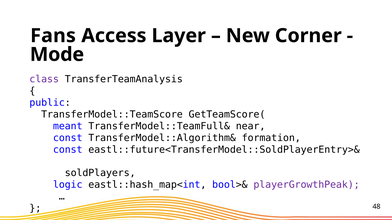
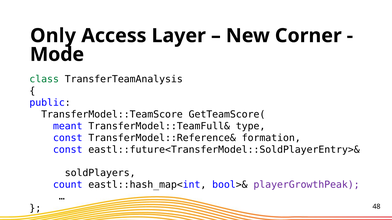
Fans: Fans -> Only (53, 36)
class colour: purple -> green (44, 79)
near: near -> type (251, 126)
TransferModel::Algorithm&: TransferModel::Algorithm& -> TransferModel::Reference& (162, 138)
logic: logic -> count (68, 185)
